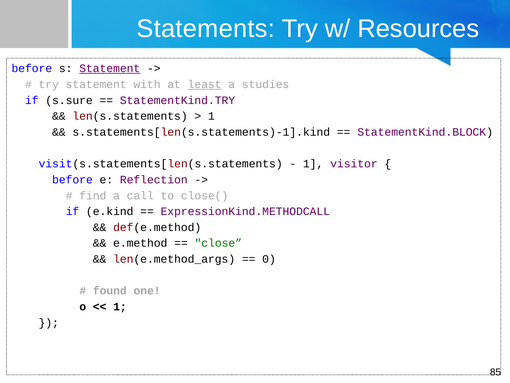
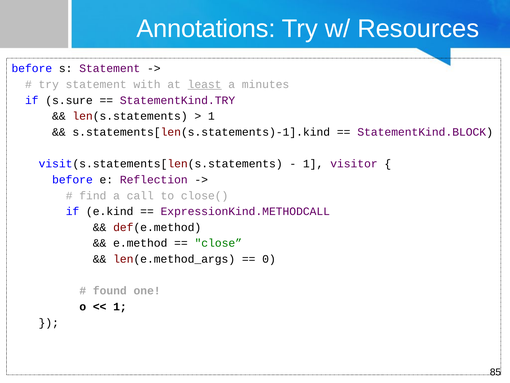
Statements: Statements -> Annotations (206, 29)
Statement underline: present -> none (110, 68)
studies: studies -> minutes (266, 84)
